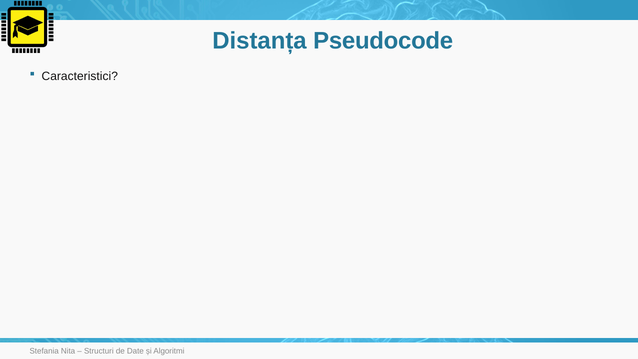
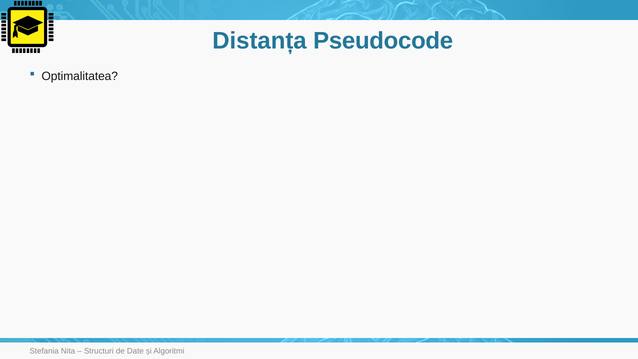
Caracteristici: Caracteristici -> Optimalitatea (80, 76)
